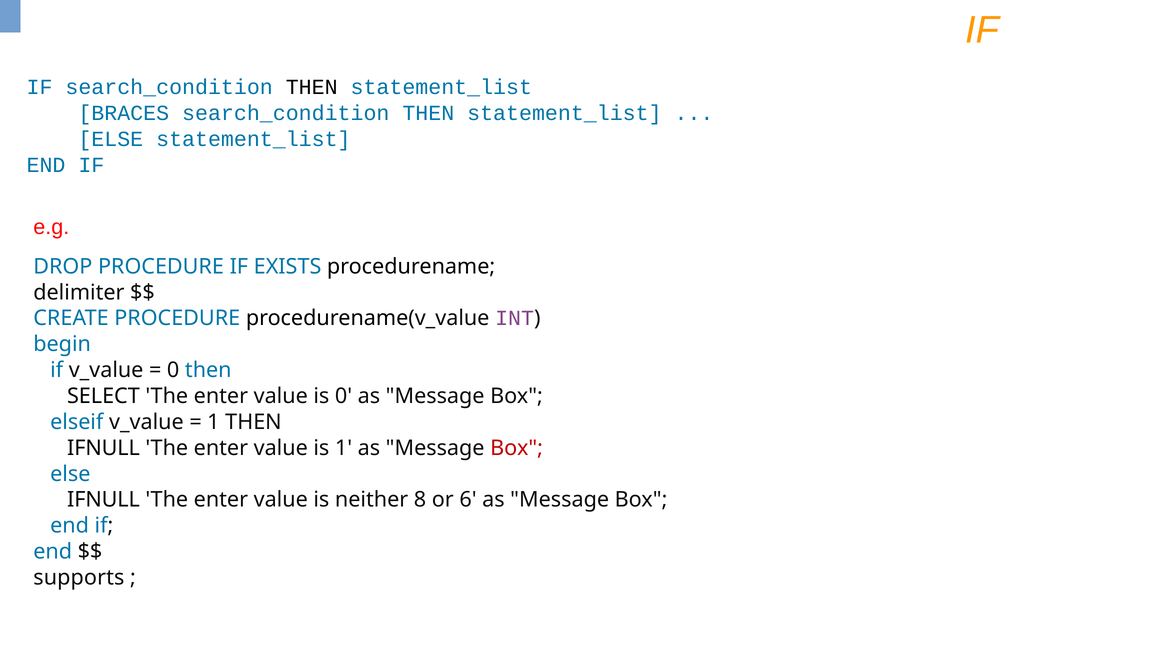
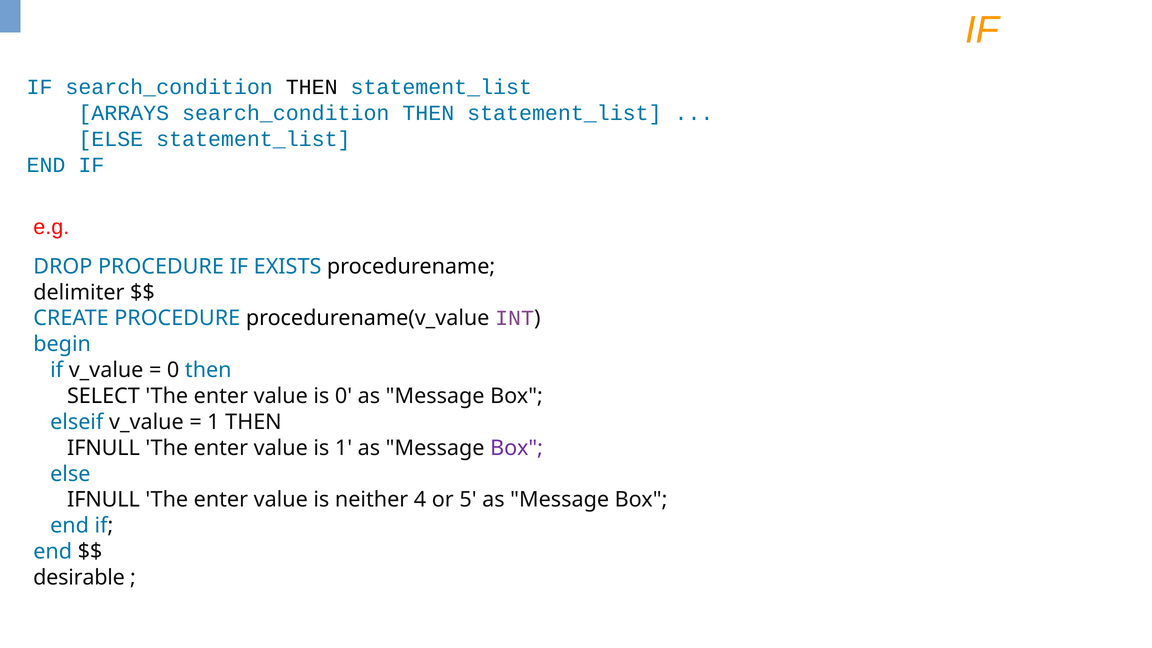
BRACES: BRACES -> ARRAYS (124, 113)
Box colour: red -> purple (517, 448)
8: 8 -> 4 (420, 500)
6: 6 -> 5 (468, 500)
supports: supports -> desirable (79, 578)
